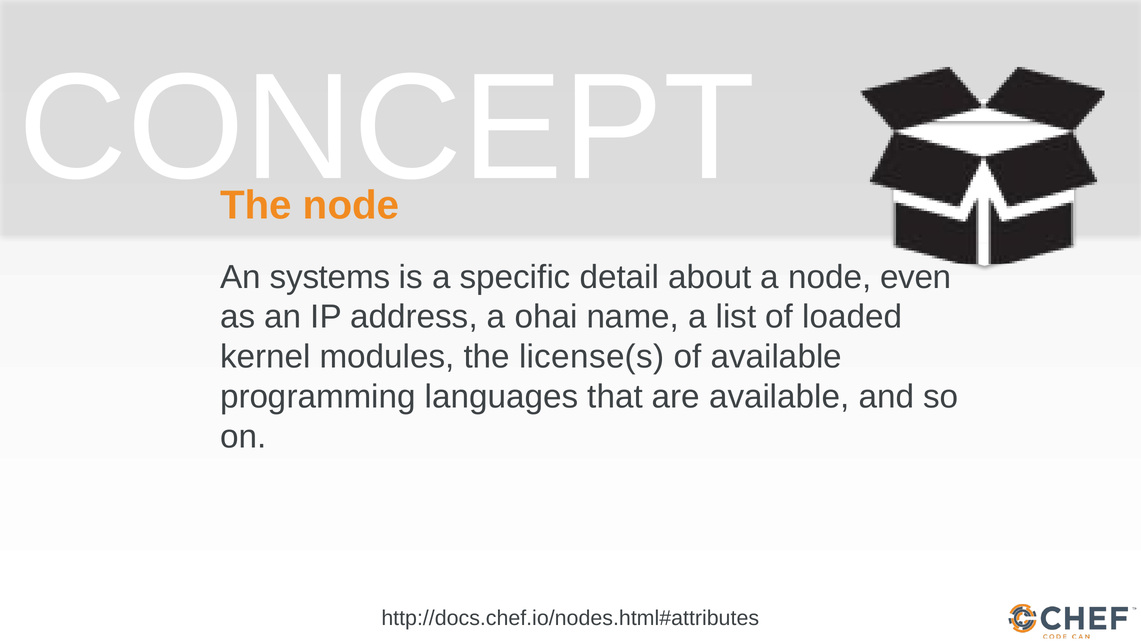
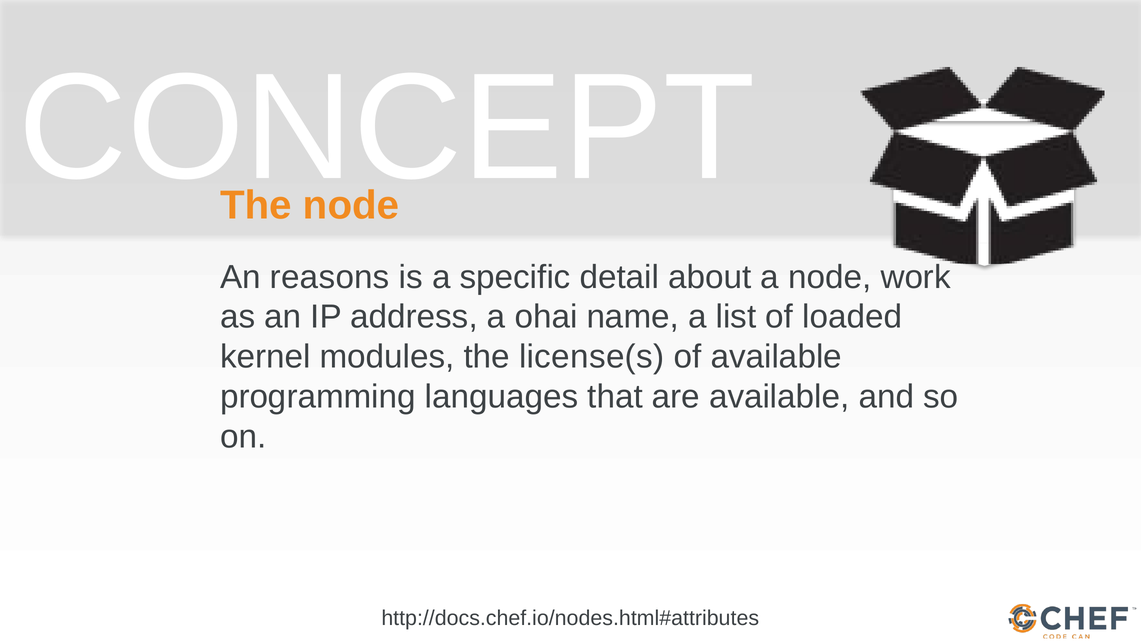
systems: systems -> reasons (330, 277)
even: even -> work (916, 277)
